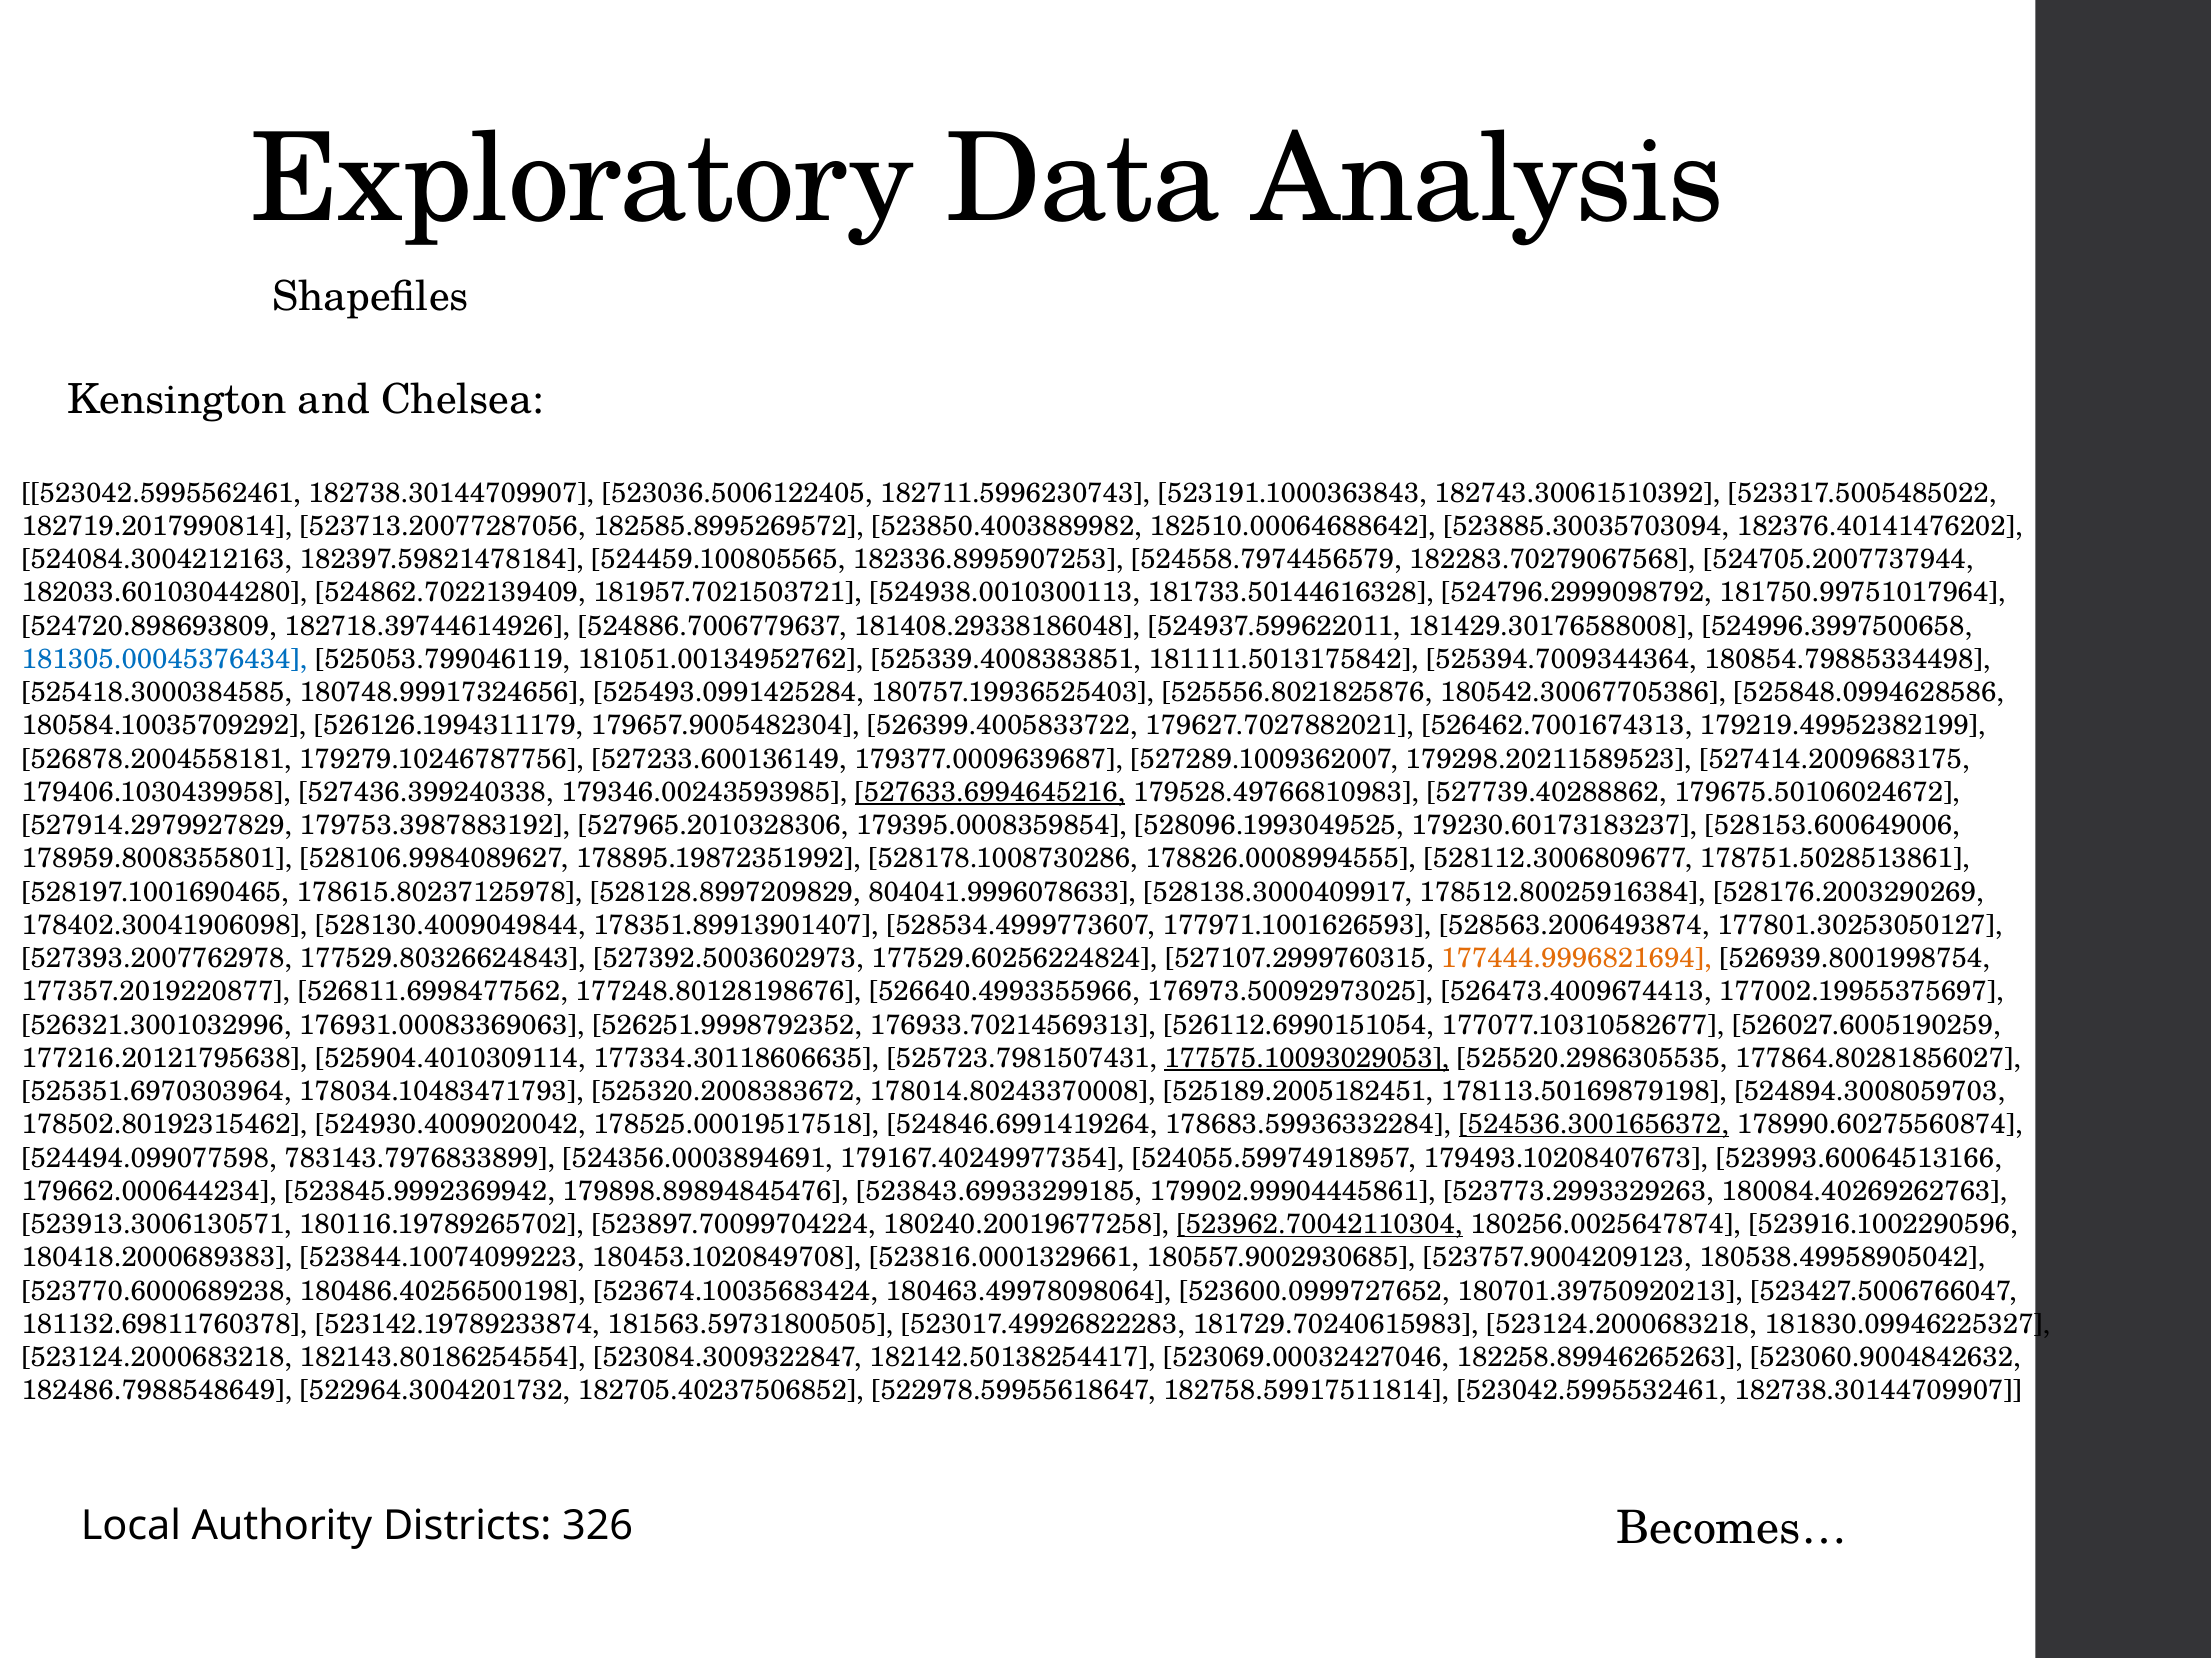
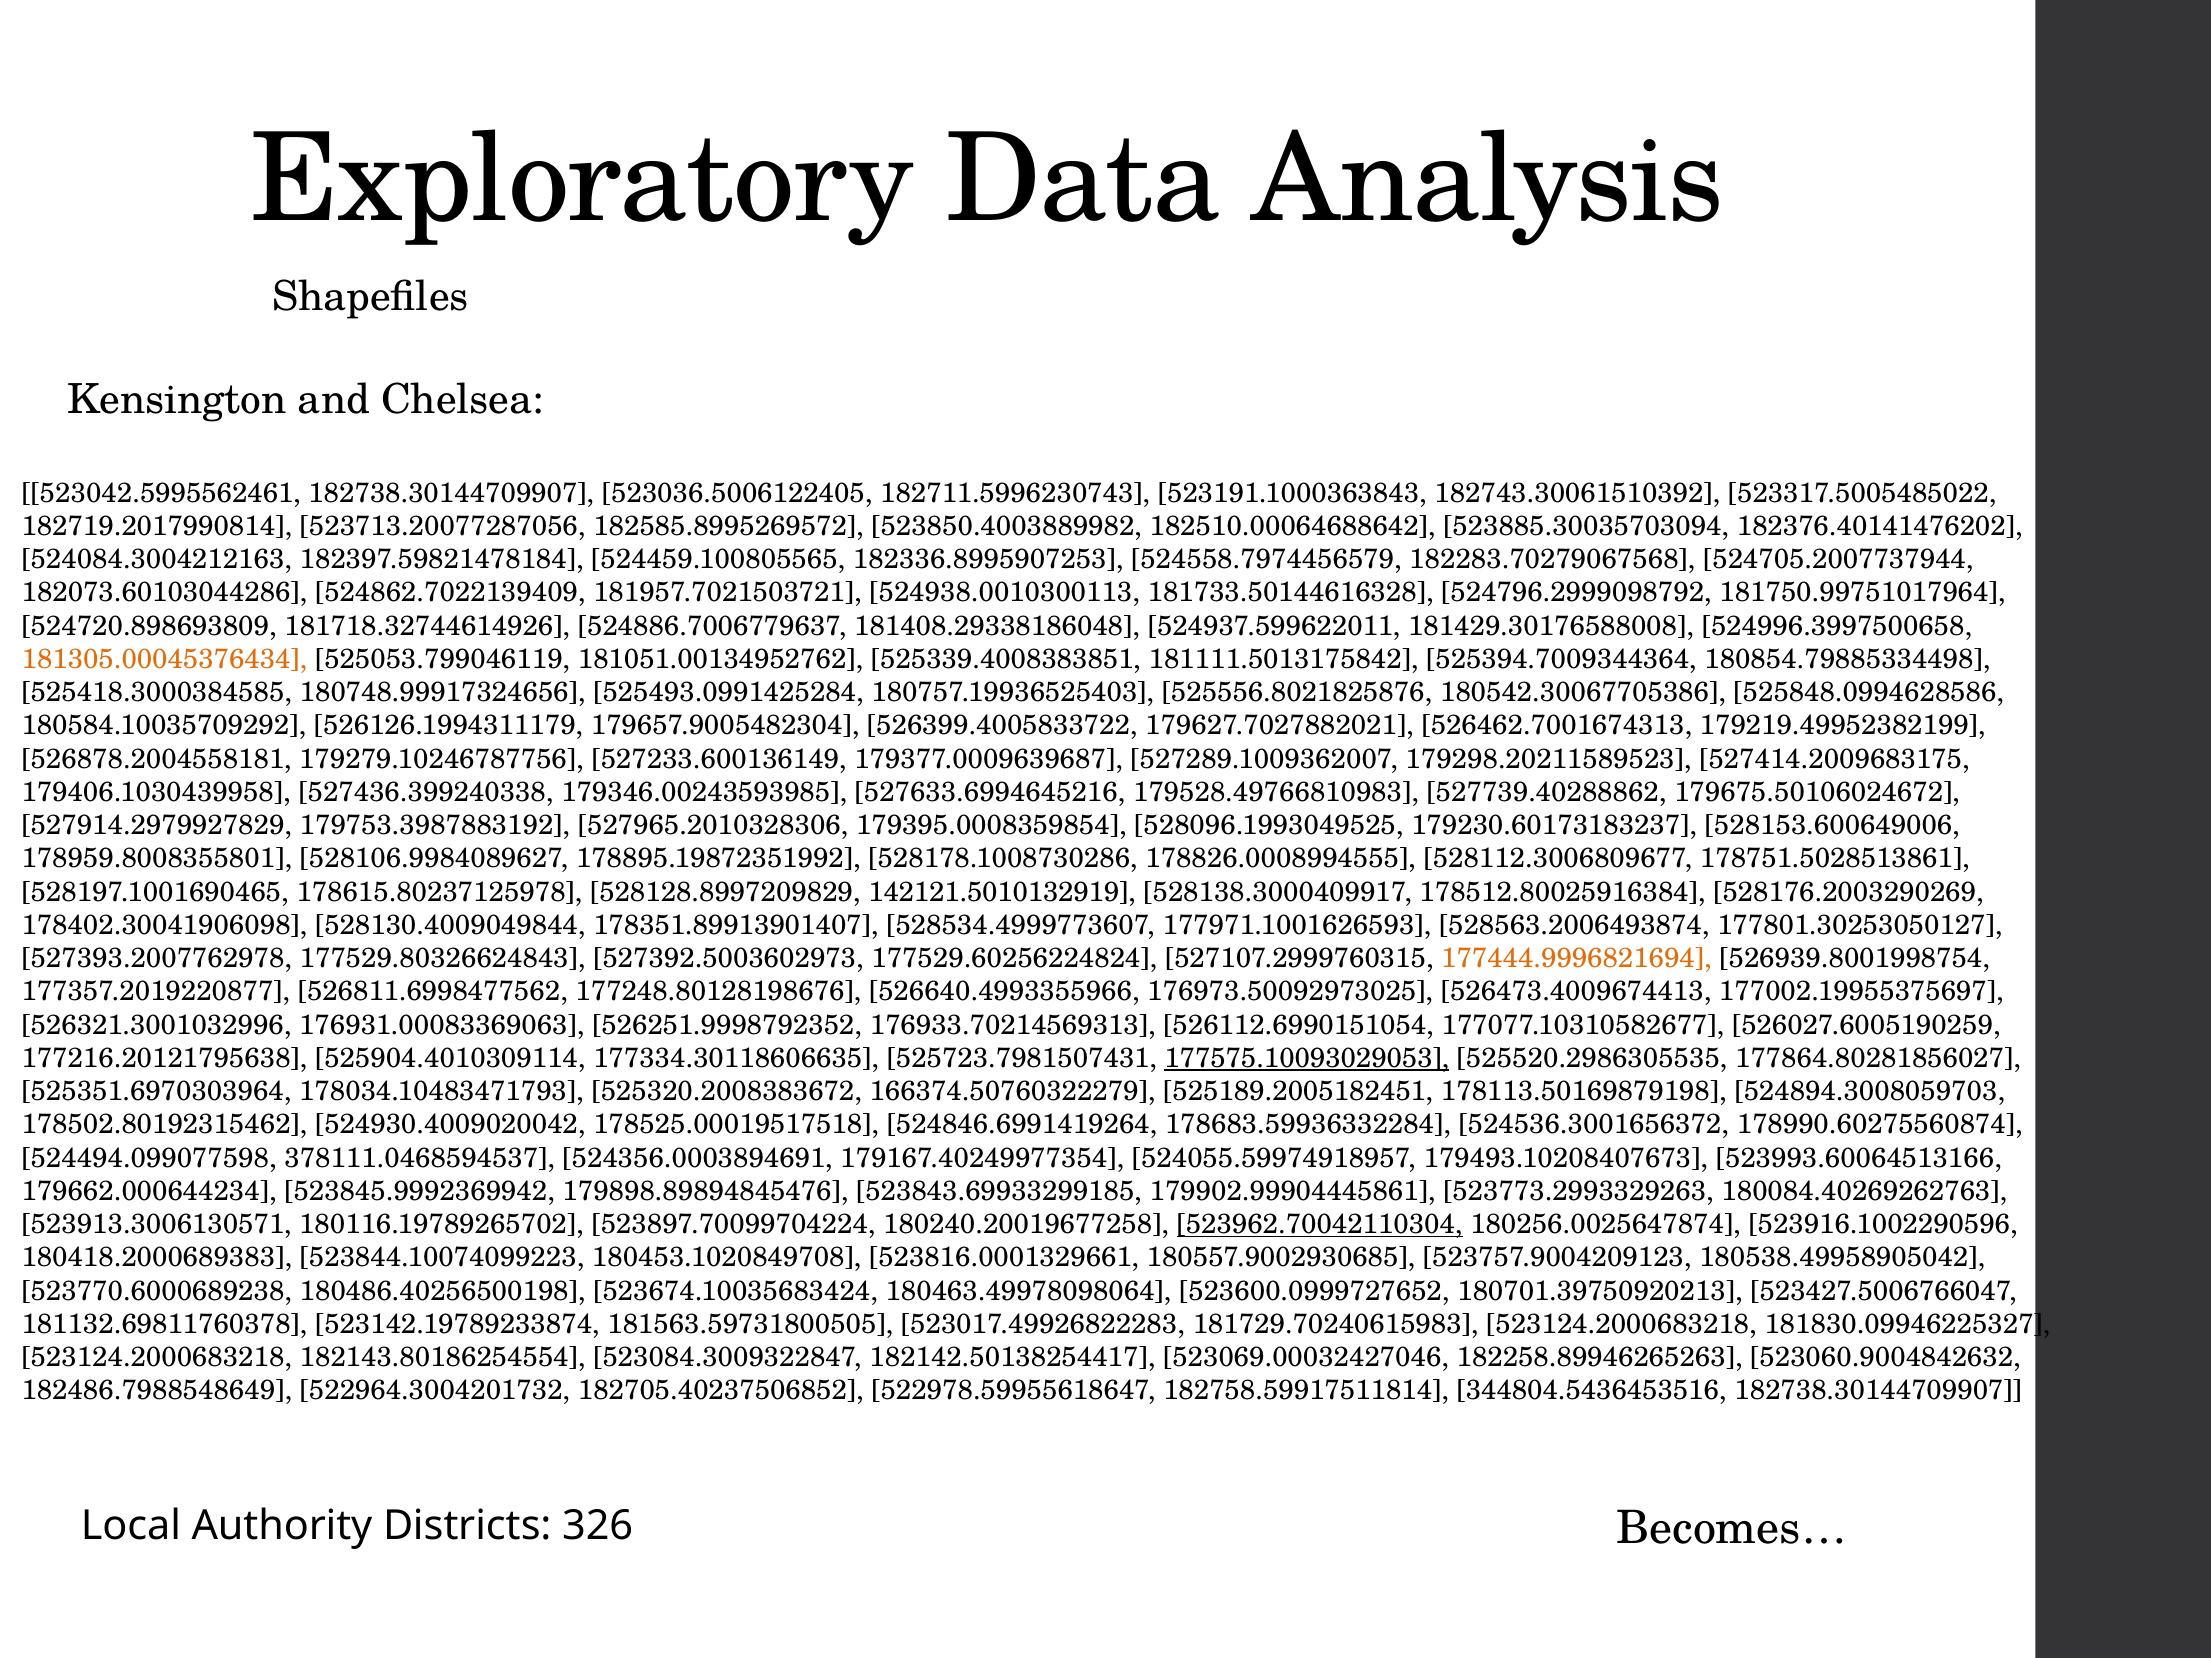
182033.60103044280: 182033.60103044280 -> 182073.60103044286 (165, 593)
182718.39744614926: 182718.39744614926 -> 181718.32744614926 (427, 626)
181305.00045376434 colour: blue -> orange (165, 659)
527633.6994645216 underline: present -> none (990, 792)
804041.9996078633: 804041.9996078633 -> 142121.5010132919 (1002, 892)
178014.80243370008: 178014.80243370008 -> 166374.50760322279 (1013, 1092)
524536.3001656372 underline: present -> none (1594, 1125)
783143.7976833899: 783143.7976833899 -> 378111.0468594537 (420, 1158)
523042.5995532461: 523042.5995532461 -> 344804.5436453516 (1592, 1391)
